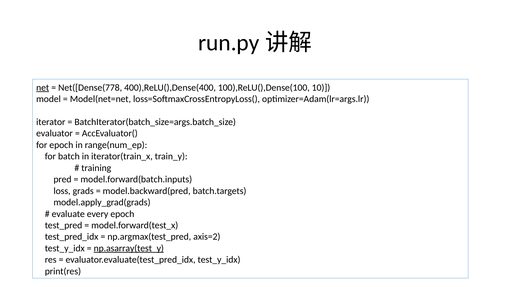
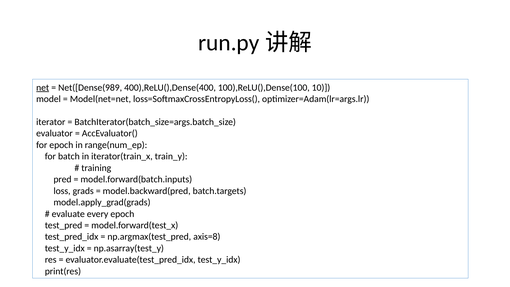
Net([Dense(778: Net([Dense(778 -> Net([Dense(989 (90, 88)
axis=2: axis=2 -> axis=8 (207, 237)
np.asarray(test_y underline: present -> none (129, 248)
